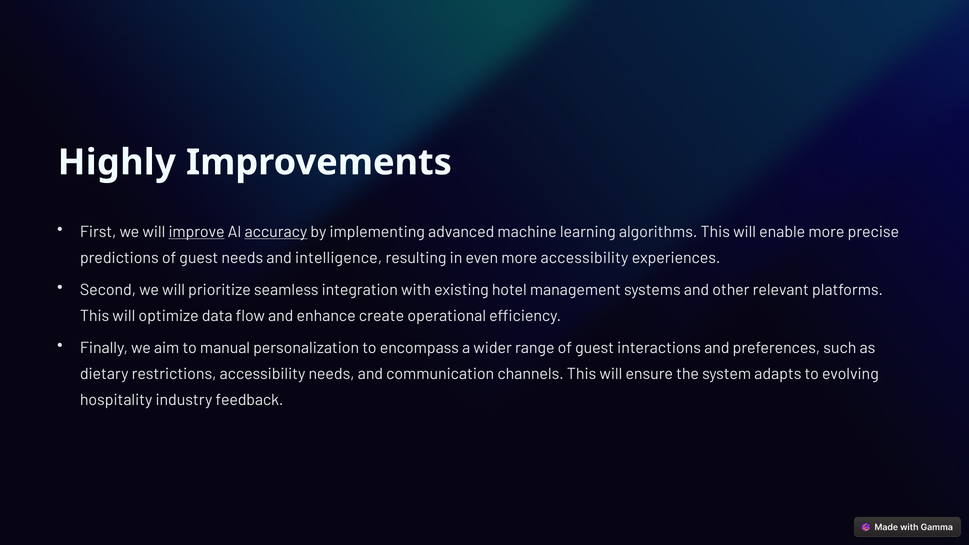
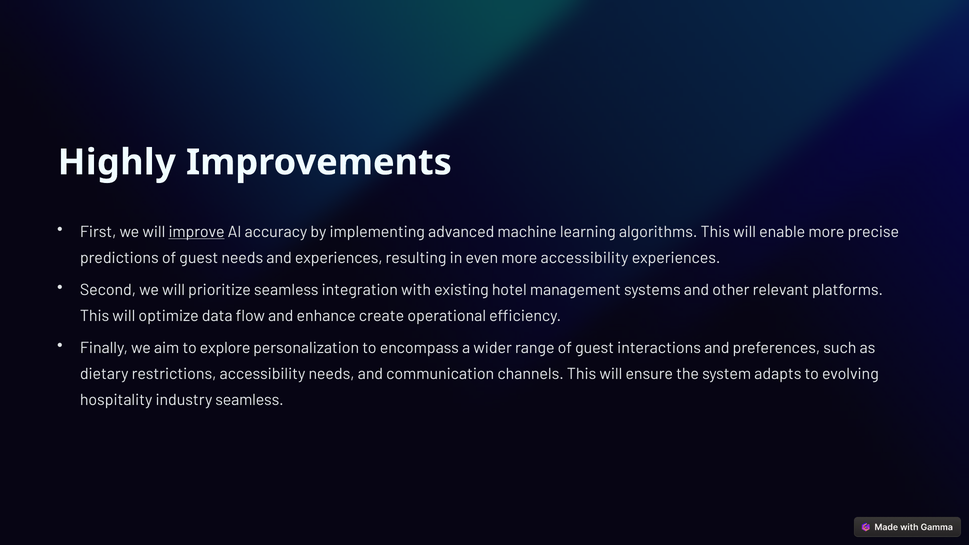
accuracy underline: present -> none (276, 232)
and intelligence: intelligence -> experiences (339, 258)
manual: manual -> explore (225, 348)
industry feedback: feedback -> seamless (249, 400)
